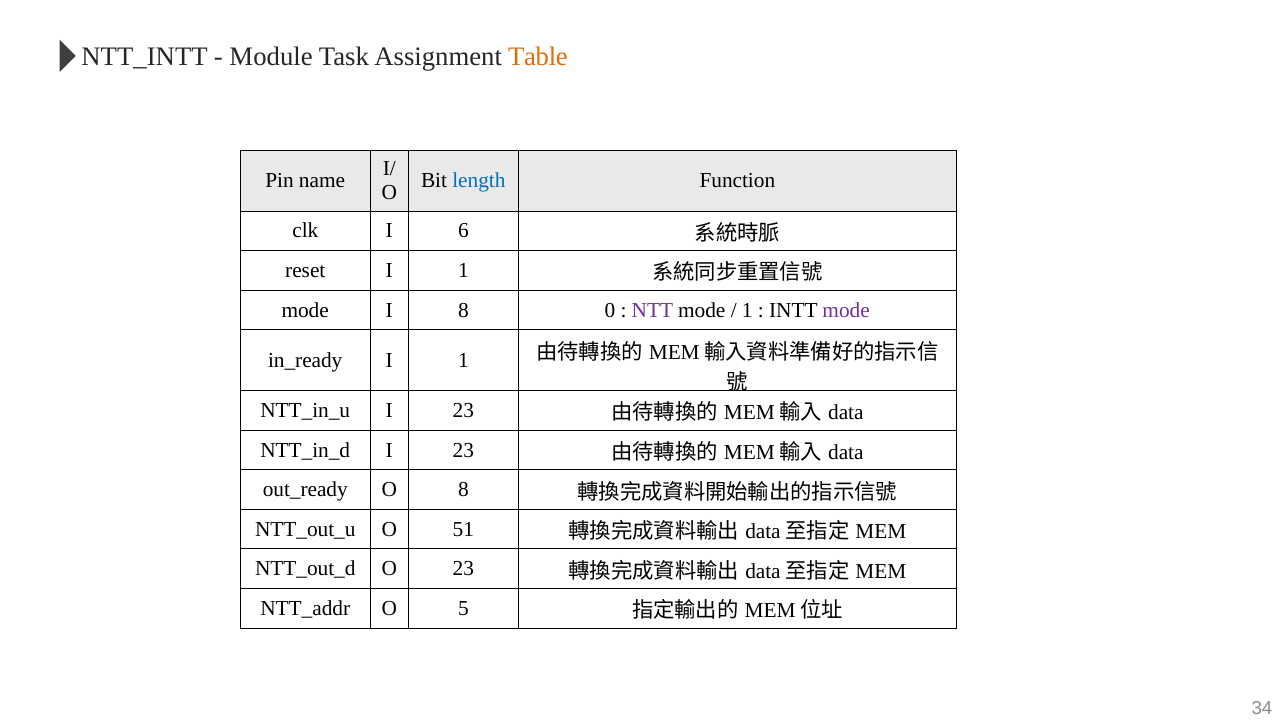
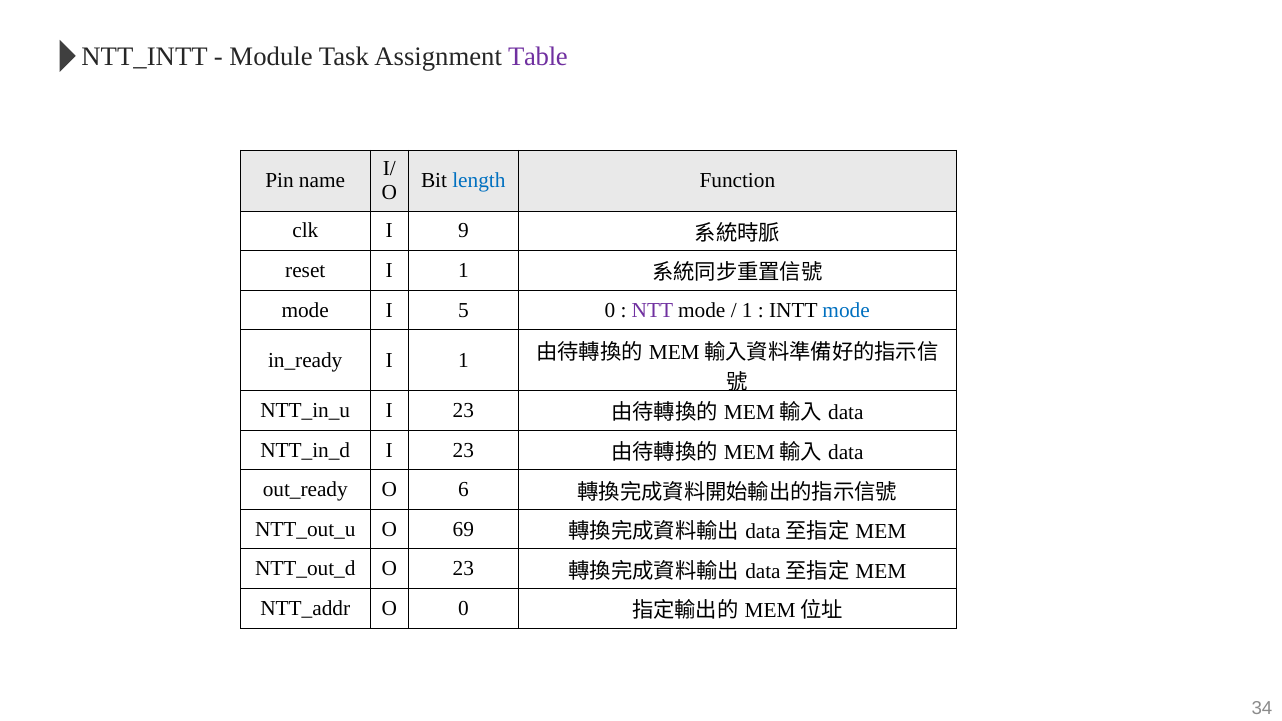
Table colour: orange -> purple (538, 56)
6: 6 -> 9 (463, 231)
I 8: 8 -> 5 (463, 310)
mode colour: purple -> blue (846, 310)
O 8: 8 -> 6 (463, 490)
51: 51 -> 69 (463, 529)
O 5: 5 -> 0 (463, 608)
